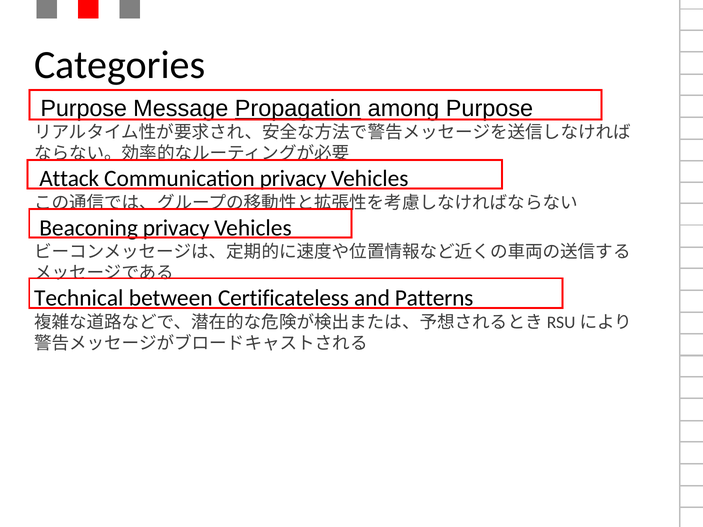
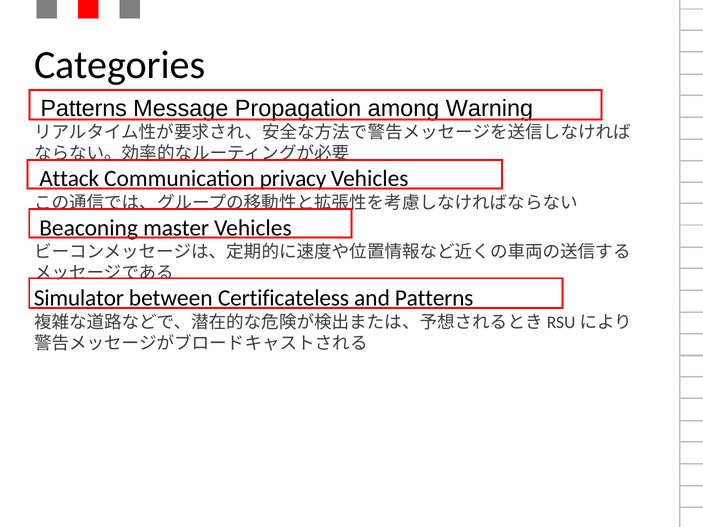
Purpose: Purpose -> Patterns (84, 108)
Propagation underline: present -> none (298, 108)
among Purpose: Purpose -> Warning (489, 108)
Beaconing privacy: privacy -> master (176, 228)
Technical: Technical -> Simulator (79, 298)
